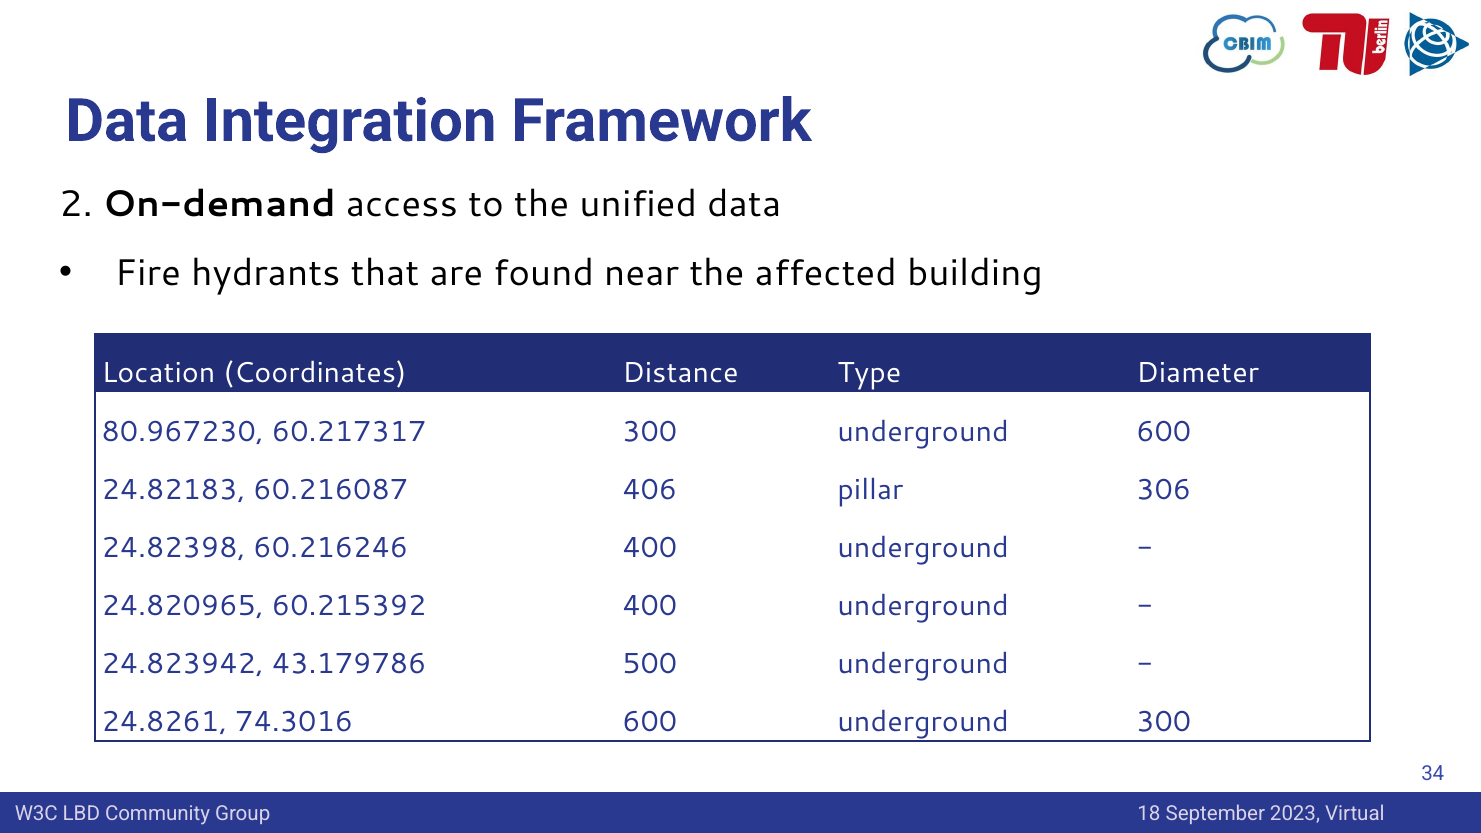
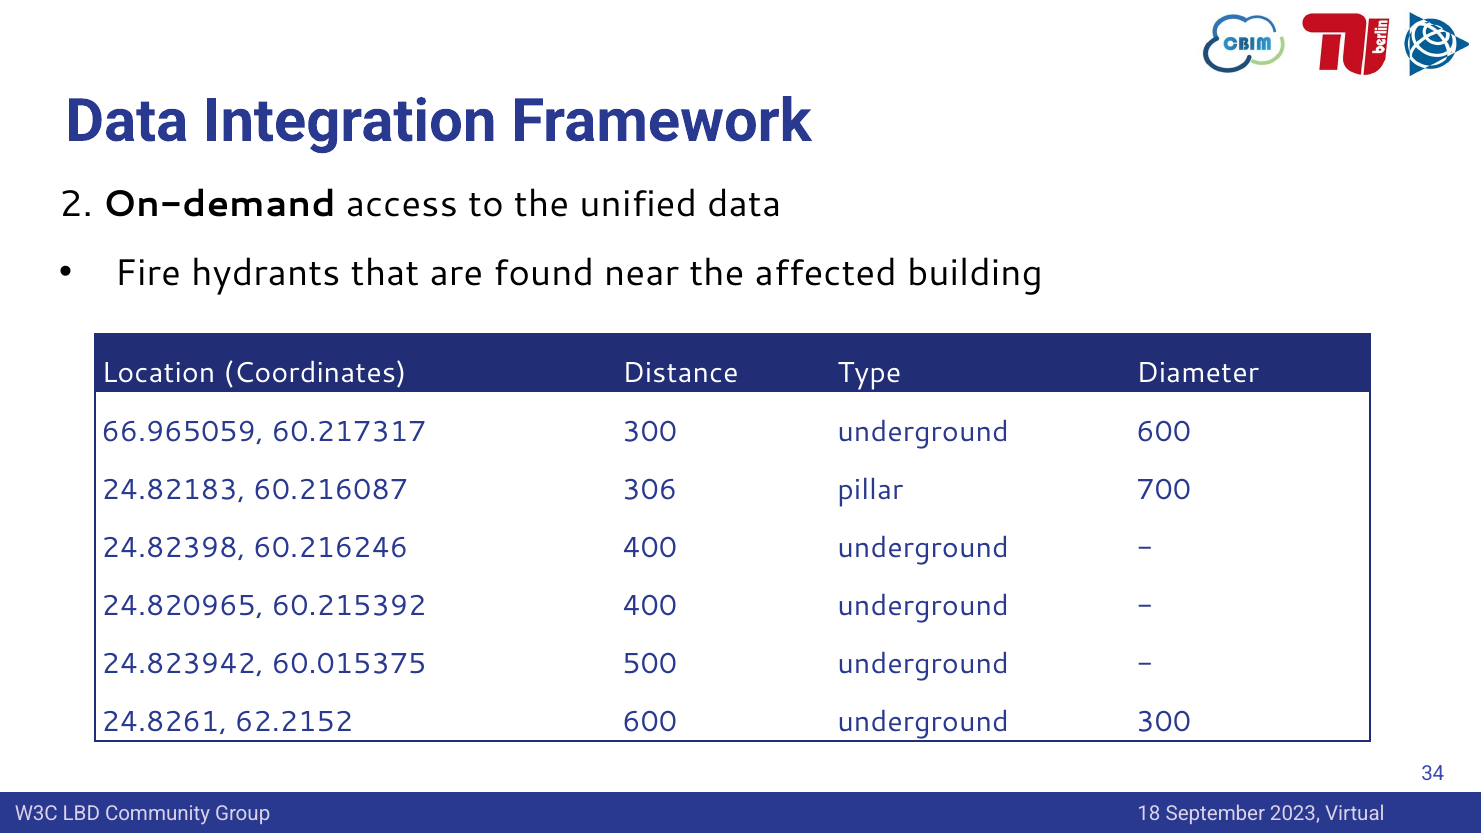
80.967230: 80.967230 -> 66.965059 (183, 432)
406: 406 -> 306 (650, 490)
306: 306 -> 700 (1164, 490)
43.179786: 43.179786 -> 60.015375 (349, 664)
74.3016: 74.3016 -> 62.2152 (294, 722)
